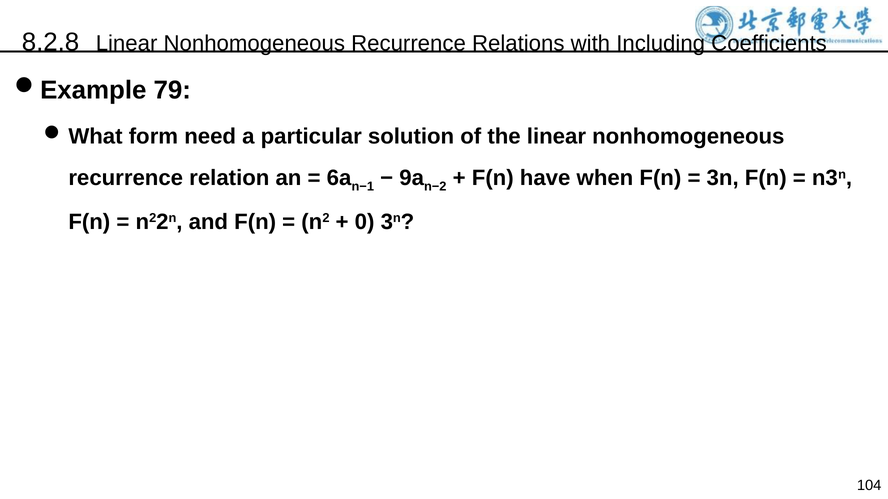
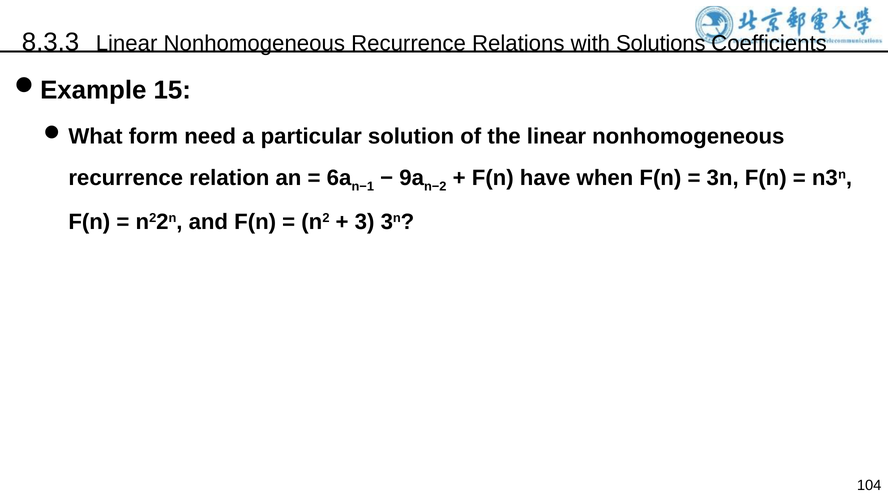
8.2.8: 8.2.8 -> 8.3.3 (51, 42)
Including: Including -> Solutions (661, 43)
79: 79 -> 15 (172, 90)
0: 0 -> 3 (365, 222)
